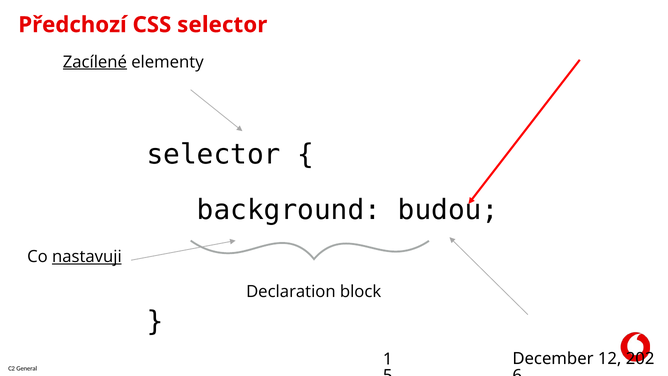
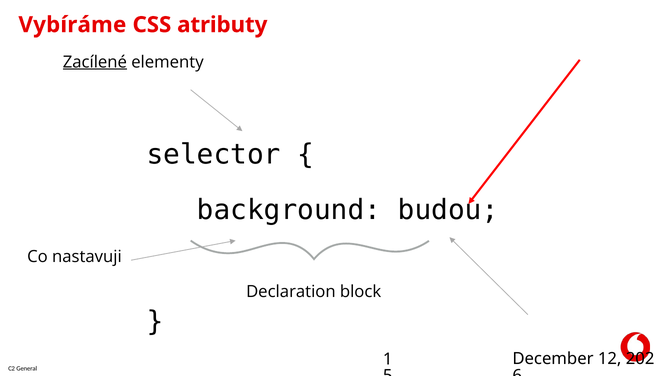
Předchozí: Předchozí -> Vybíráme (72, 25)
CSS selector: selector -> atributy (222, 25)
nastavuji underline: present -> none (87, 257)
